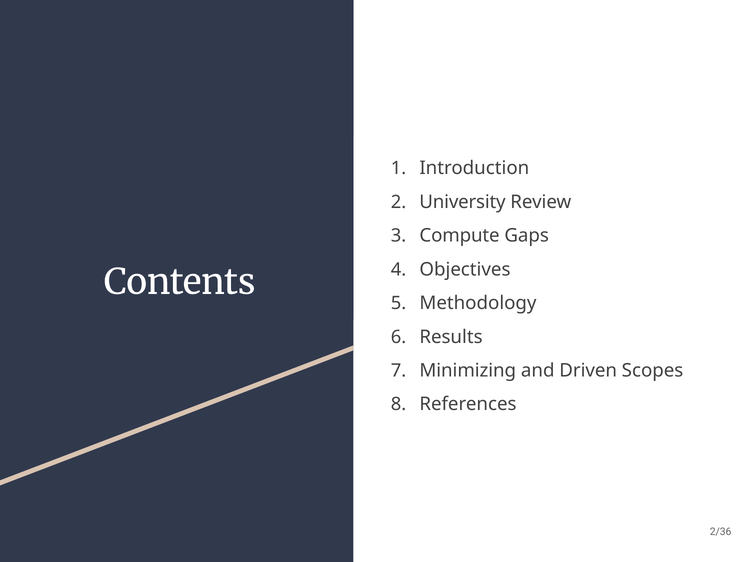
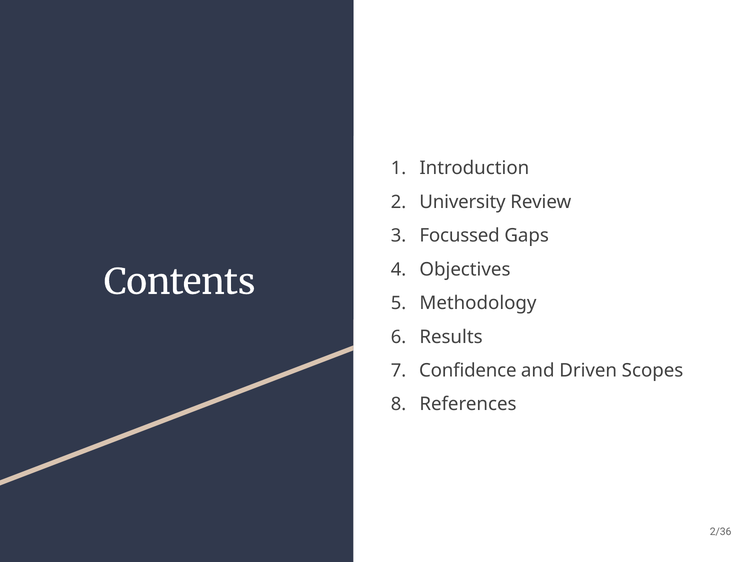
Compute: Compute -> Focussed (460, 236)
Minimizing: Minimizing -> Confidence (468, 370)
